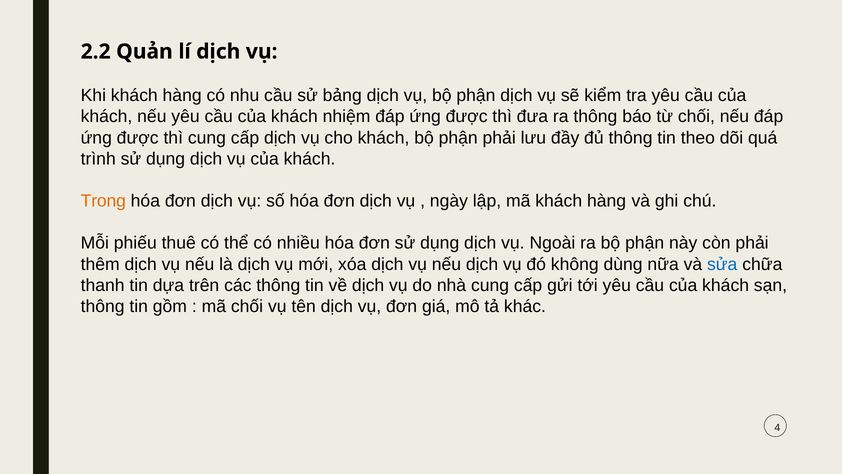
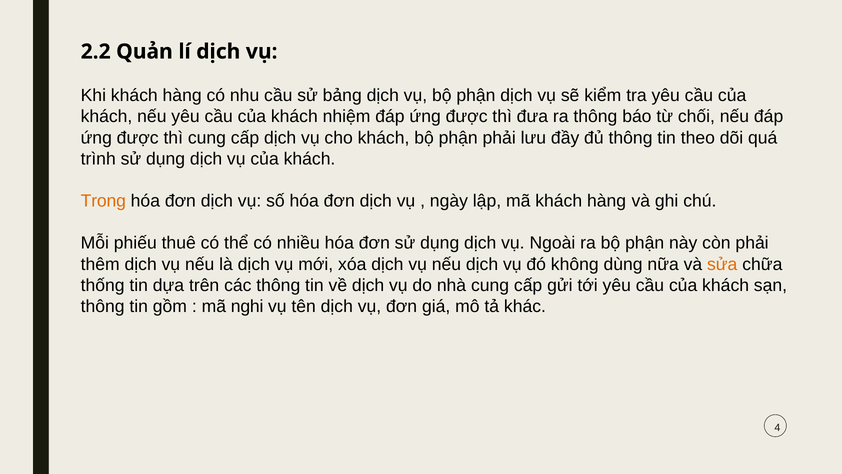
sửa colour: blue -> orange (722, 264)
thanh: thanh -> thống (103, 285)
mã chối: chối -> nghi (247, 306)
